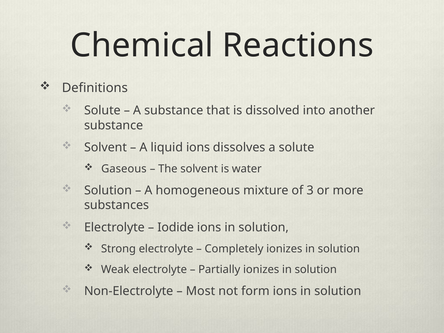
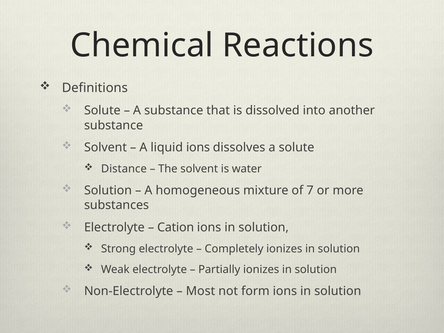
Gaseous: Gaseous -> Distance (124, 169)
3: 3 -> 7 (310, 190)
Iodide: Iodide -> Cation (176, 227)
